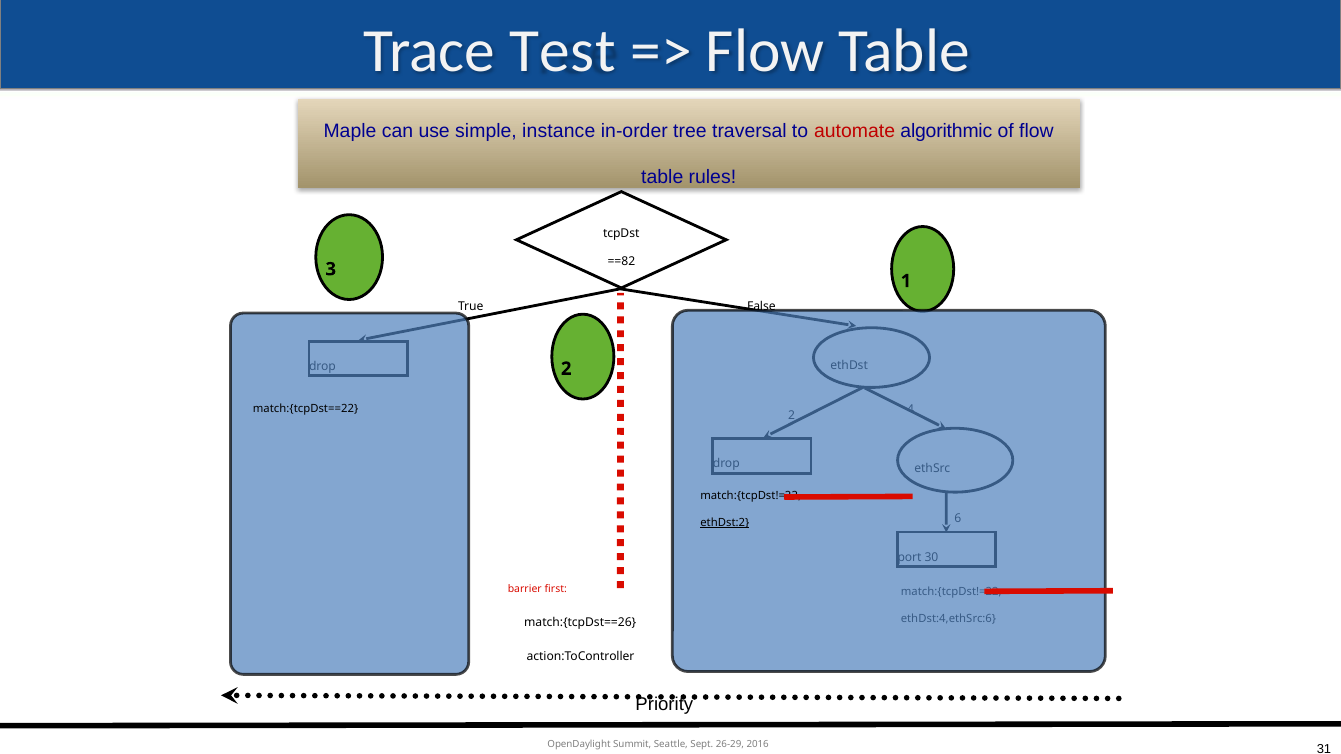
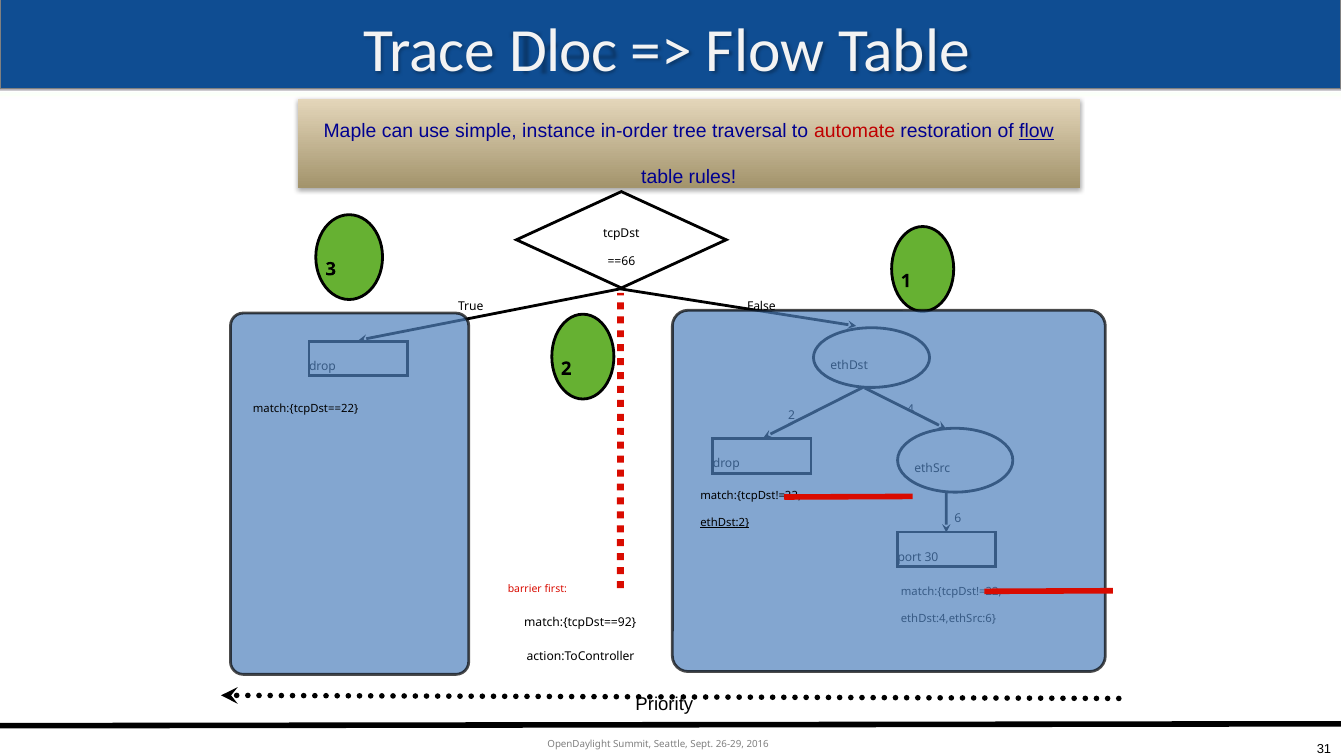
Test: Test -> Dloc (563, 51)
algorithmic: algorithmic -> restoration (946, 131)
flow underline: none -> present (1036, 131)
==82: ==82 -> ==66 (621, 262)
match:{tcpDst==26: match:{tcpDst==26 -> match:{tcpDst==92 (580, 623)
